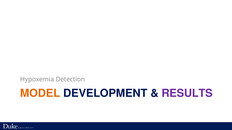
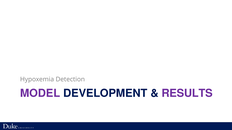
MODEL colour: orange -> purple (40, 94)
